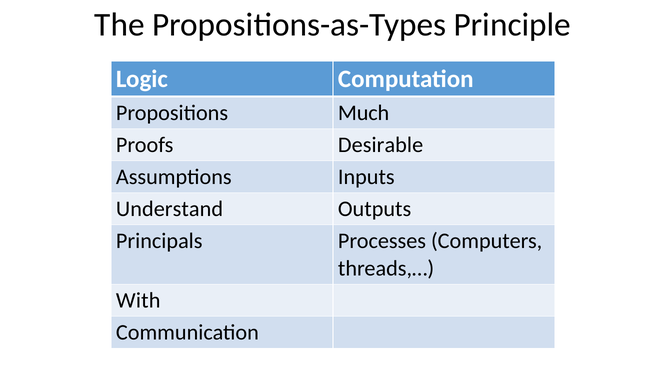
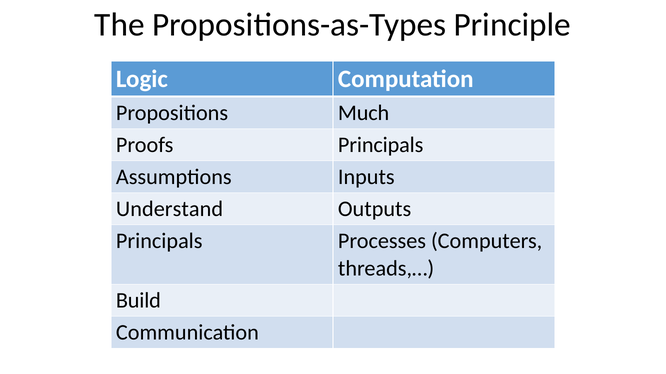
Proofs Desirable: Desirable -> Principals (381, 145)
With: With -> Build (138, 301)
